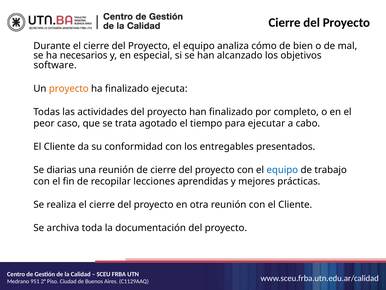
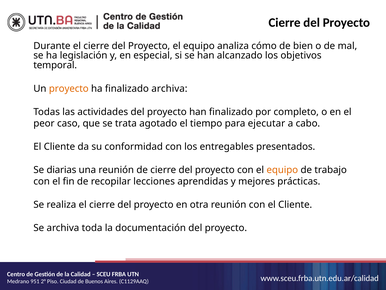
necesarios: necesarios -> legislación (84, 55)
software: software -> temporal (55, 65)
finalizado ejecuta: ejecuta -> archiva (169, 88)
equipo colour: blue -> orange (282, 170)
